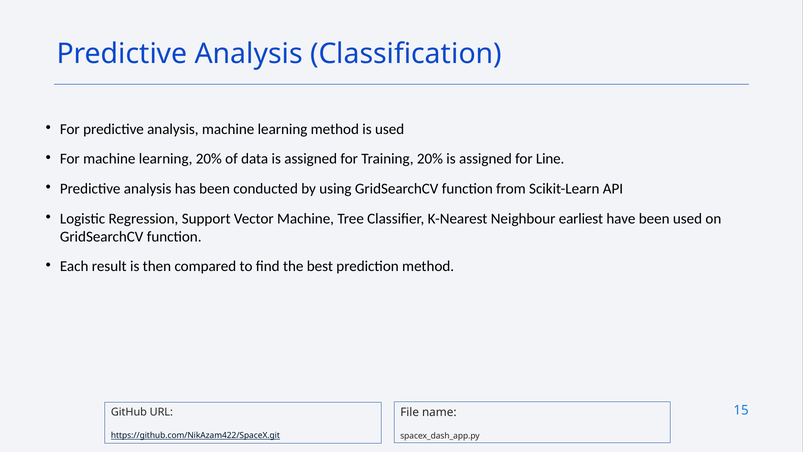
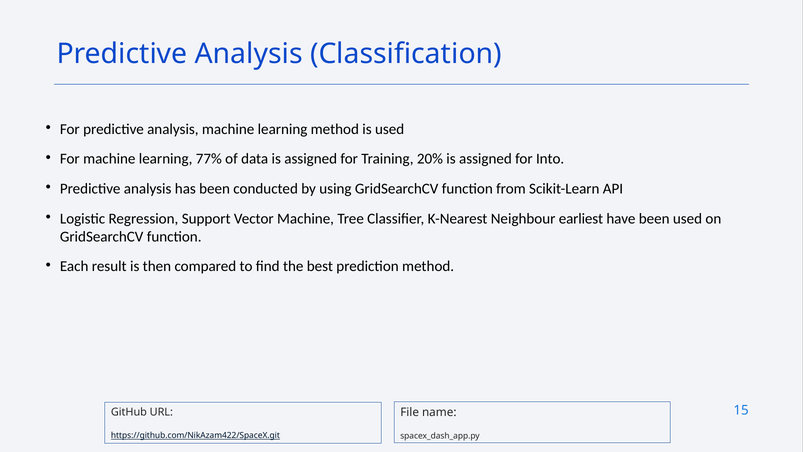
learning 20%: 20% -> 77% (209, 159)
Line: Line -> Into (550, 159)
